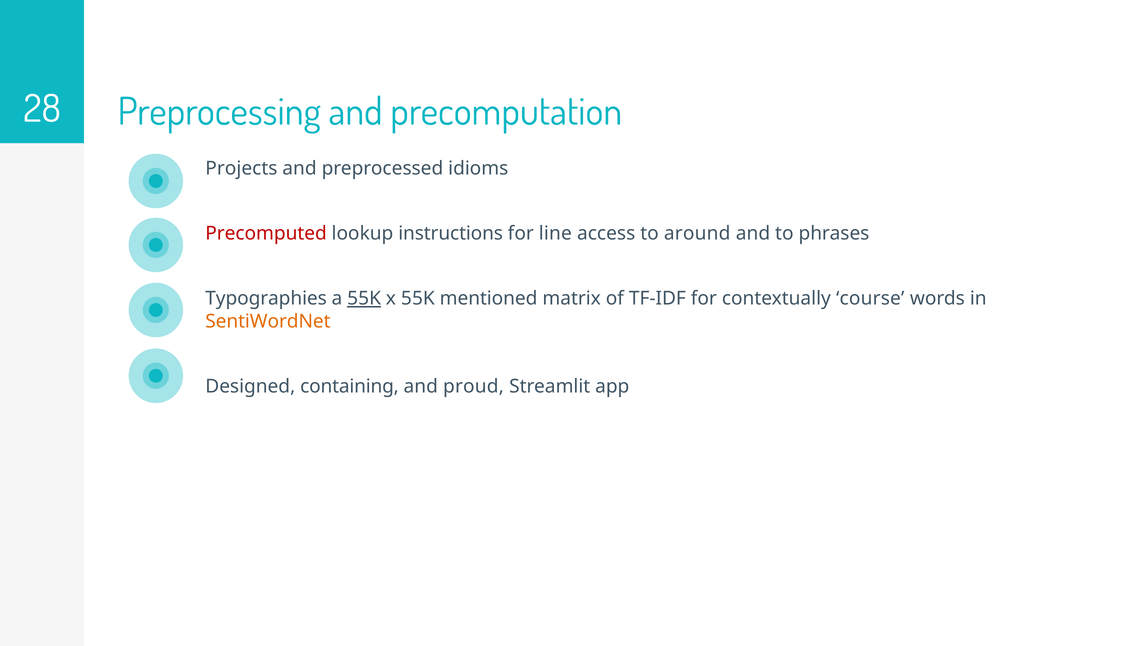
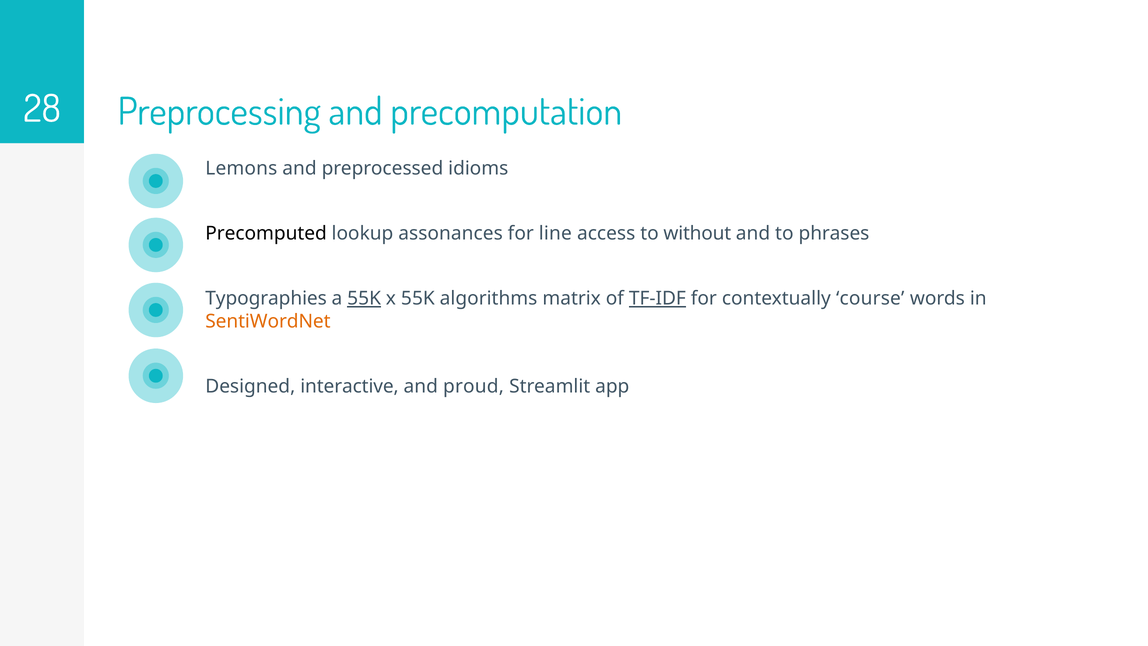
Projects: Projects -> Lemons (241, 168)
Precomputed colour: red -> black (266, 233)
instructions: instructions -> assonances (451, 233)
around: around -> without (697, 233)
mentioned: mentioned -> algorithms (489, 298)
TF-IDF underline: none -> present (657, 298)
containing: containing -> interactive (350, 386)
